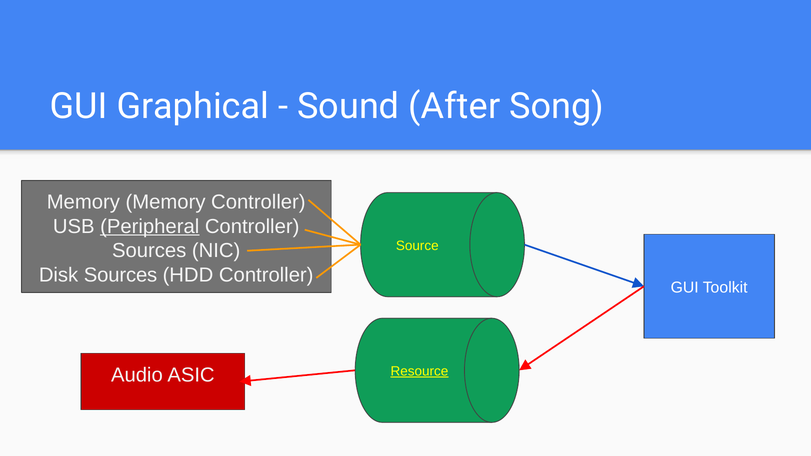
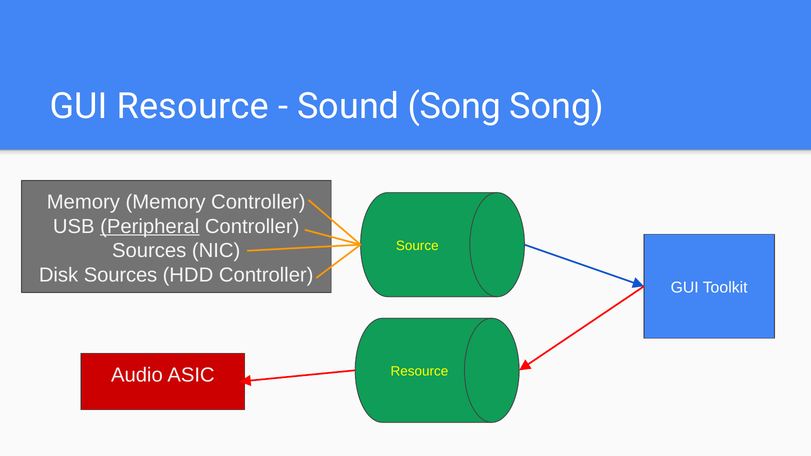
GUI Graphical: Graphical -> Resource (193, 106)
Sound After: After -> Song (454, 106)
Resource underline: present -> none (419, 371)
